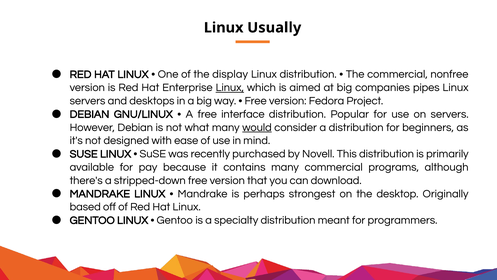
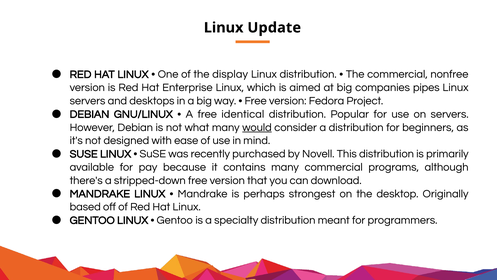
Usually: Usually -> Update (274, 28)
Linux underline: present -> none (230, 87)
interface: interface -> identical (243, 114)
